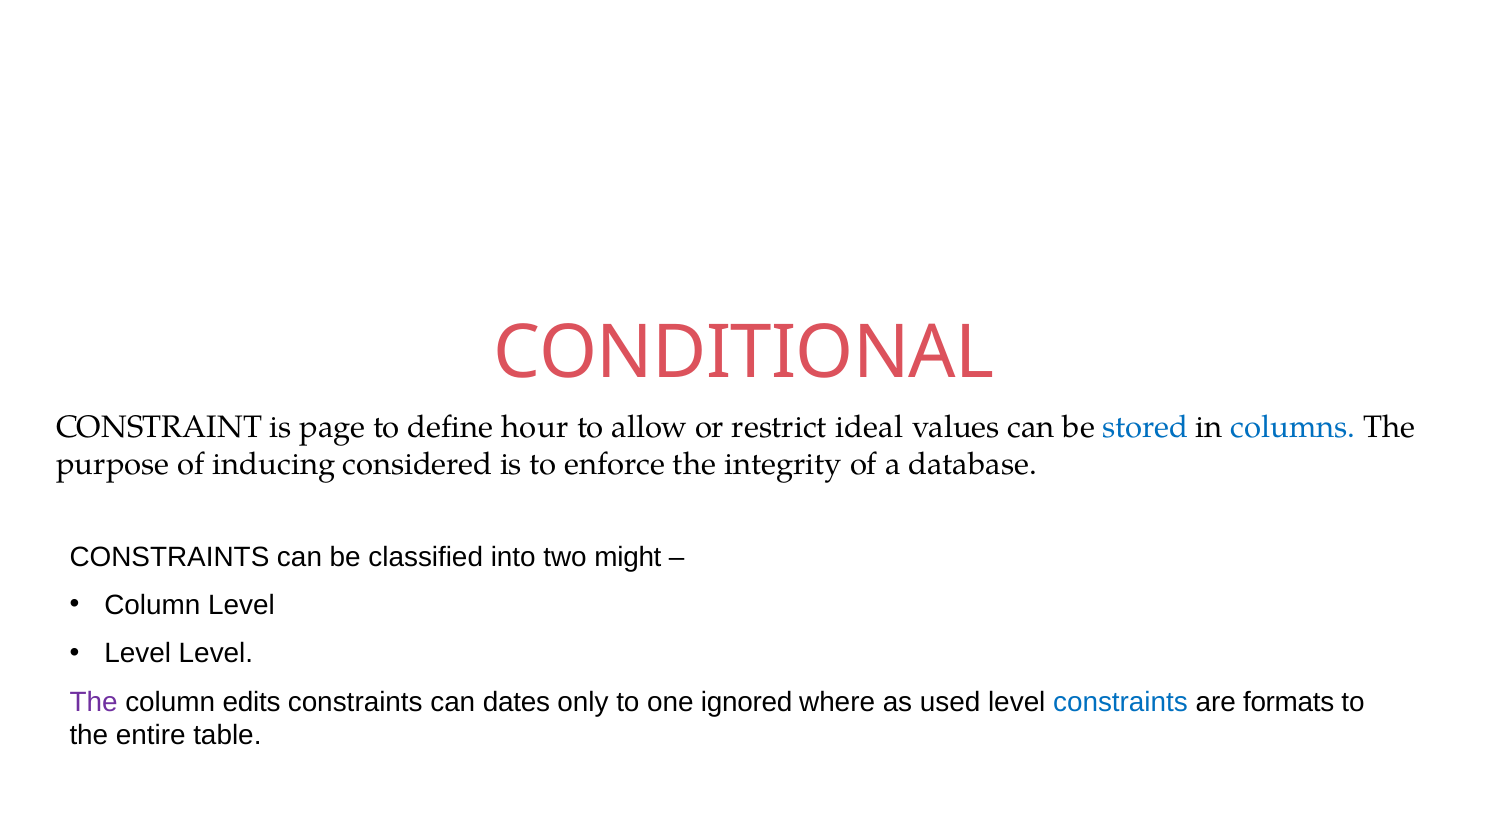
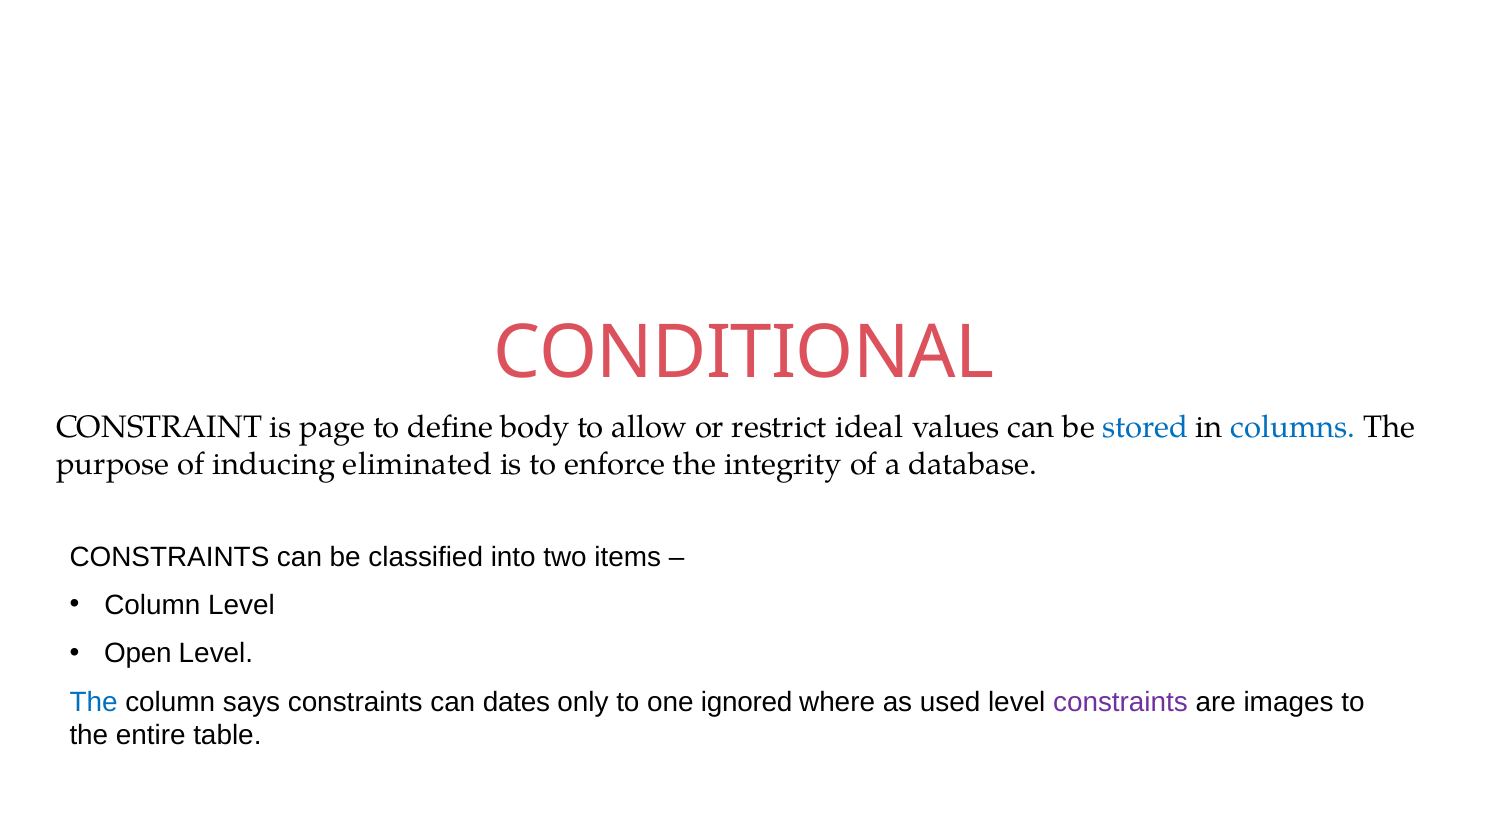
hour: hour -> body (535, 427)
considered: considered -> eliminated (417, 465)
might: might -> items (628, 557)
Level: Level -> Open (138, 654)
The colour: purple -> blue (94, 702)
edits: edits -> says (251, 702)
constraints colour: blue -> purple (1120, 702)
formats: formats -> images (1289, 702)
